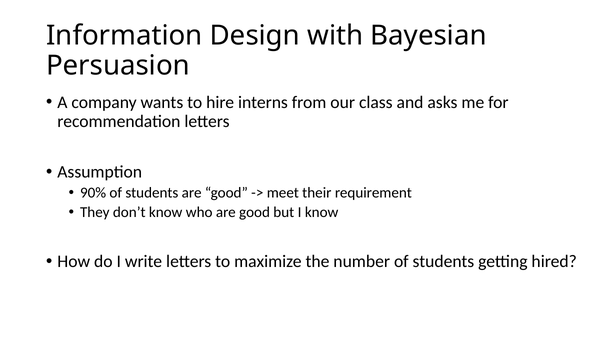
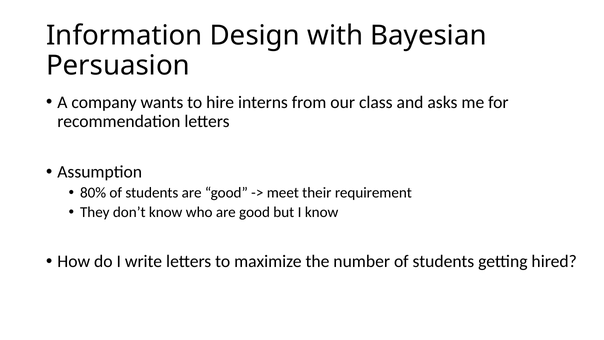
90%: 90% -> 80% (93, 193)
